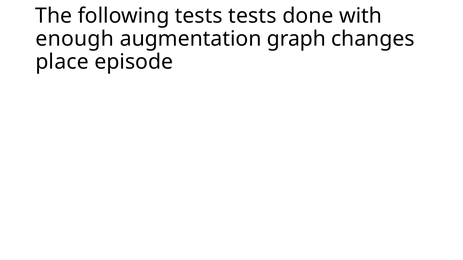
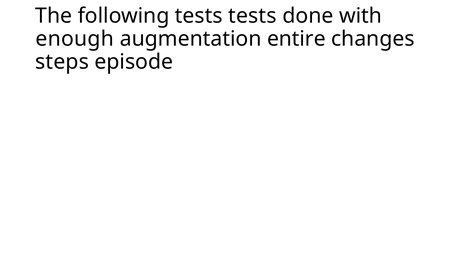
graph: graph -> entire (296, 39)
place: place -> steps (62, 62)
